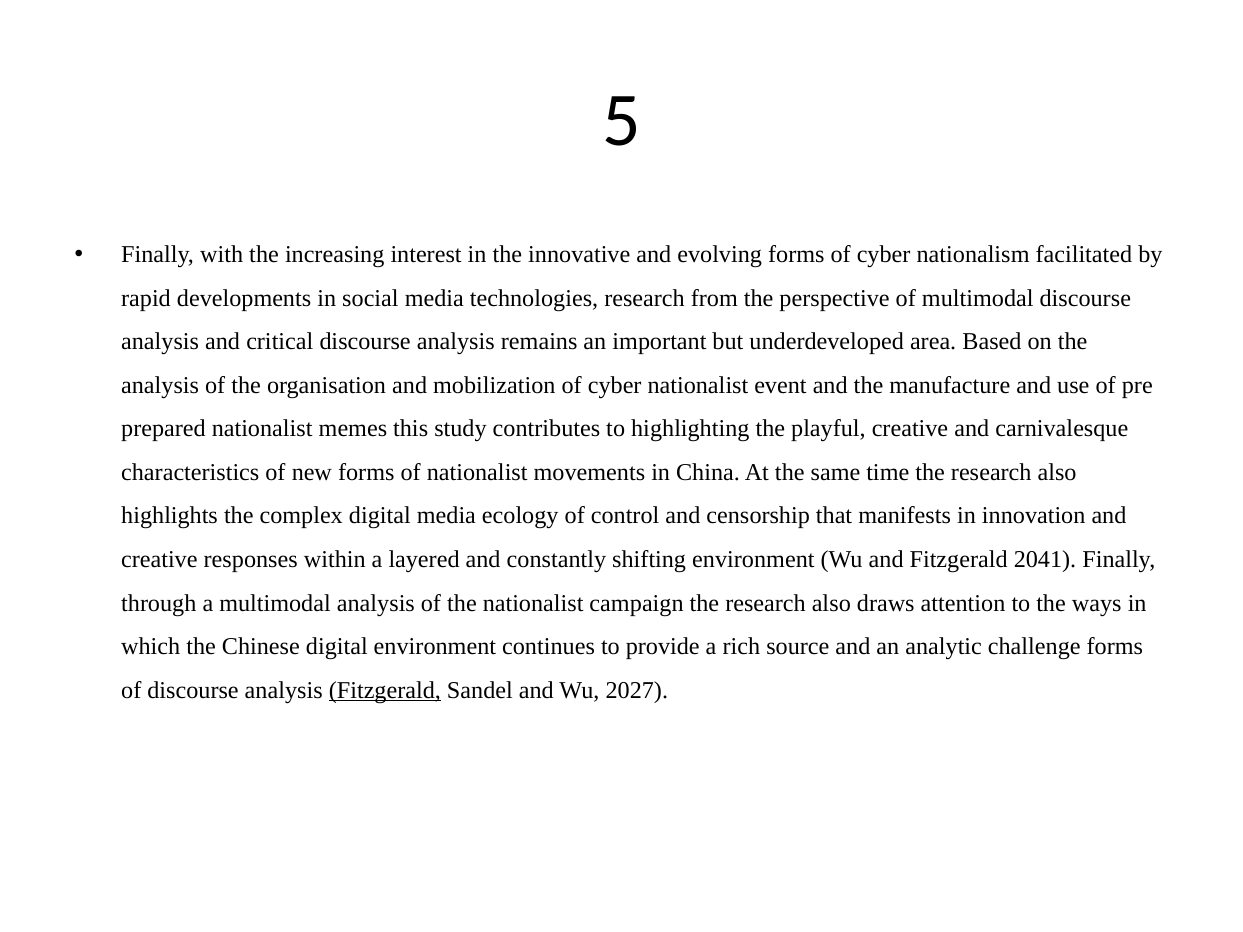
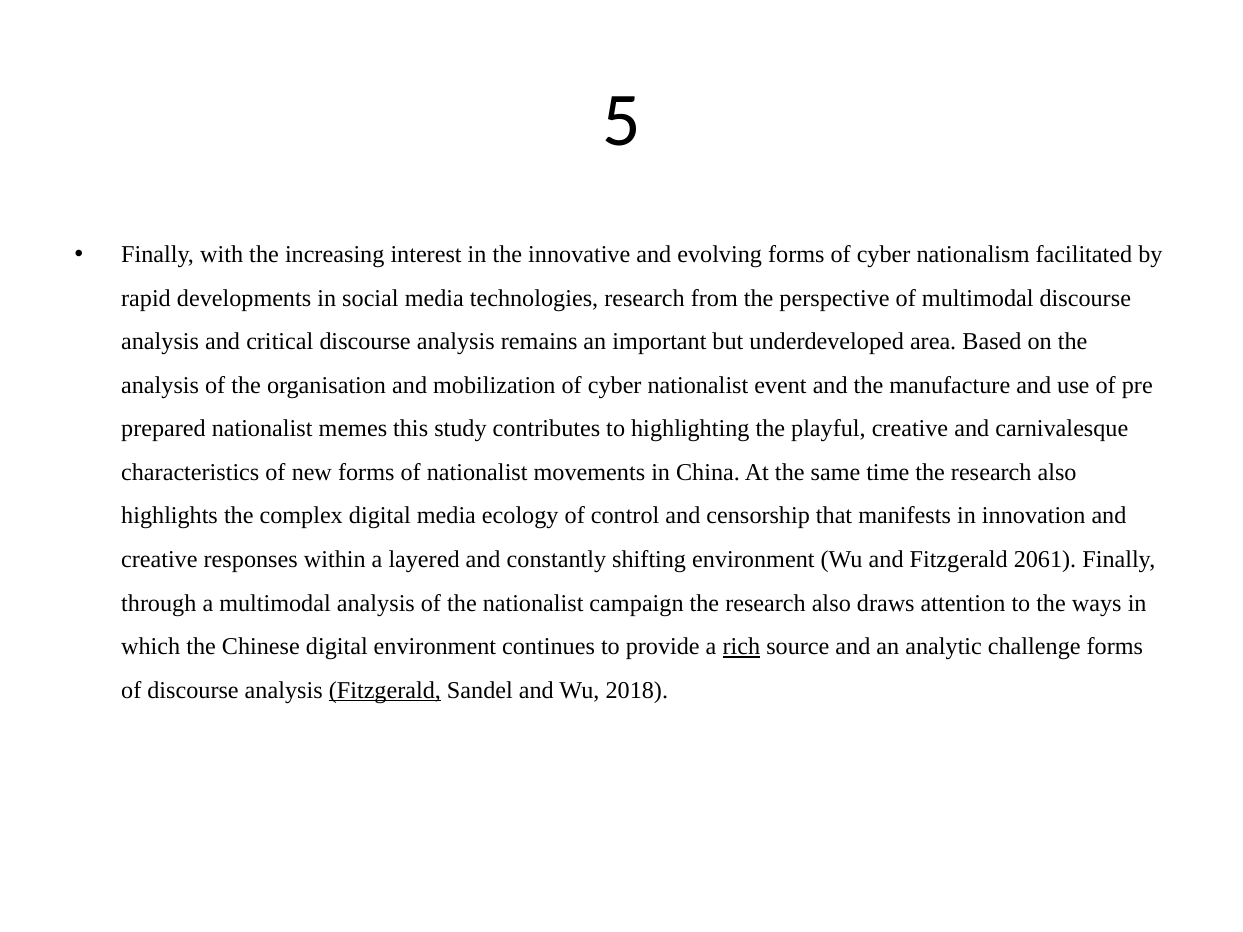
2041: 2041 -> 2061 (1045, 560)
rich underline: none -> present (741, 647)
2027: 2027 -> 2018 (637, 691)
